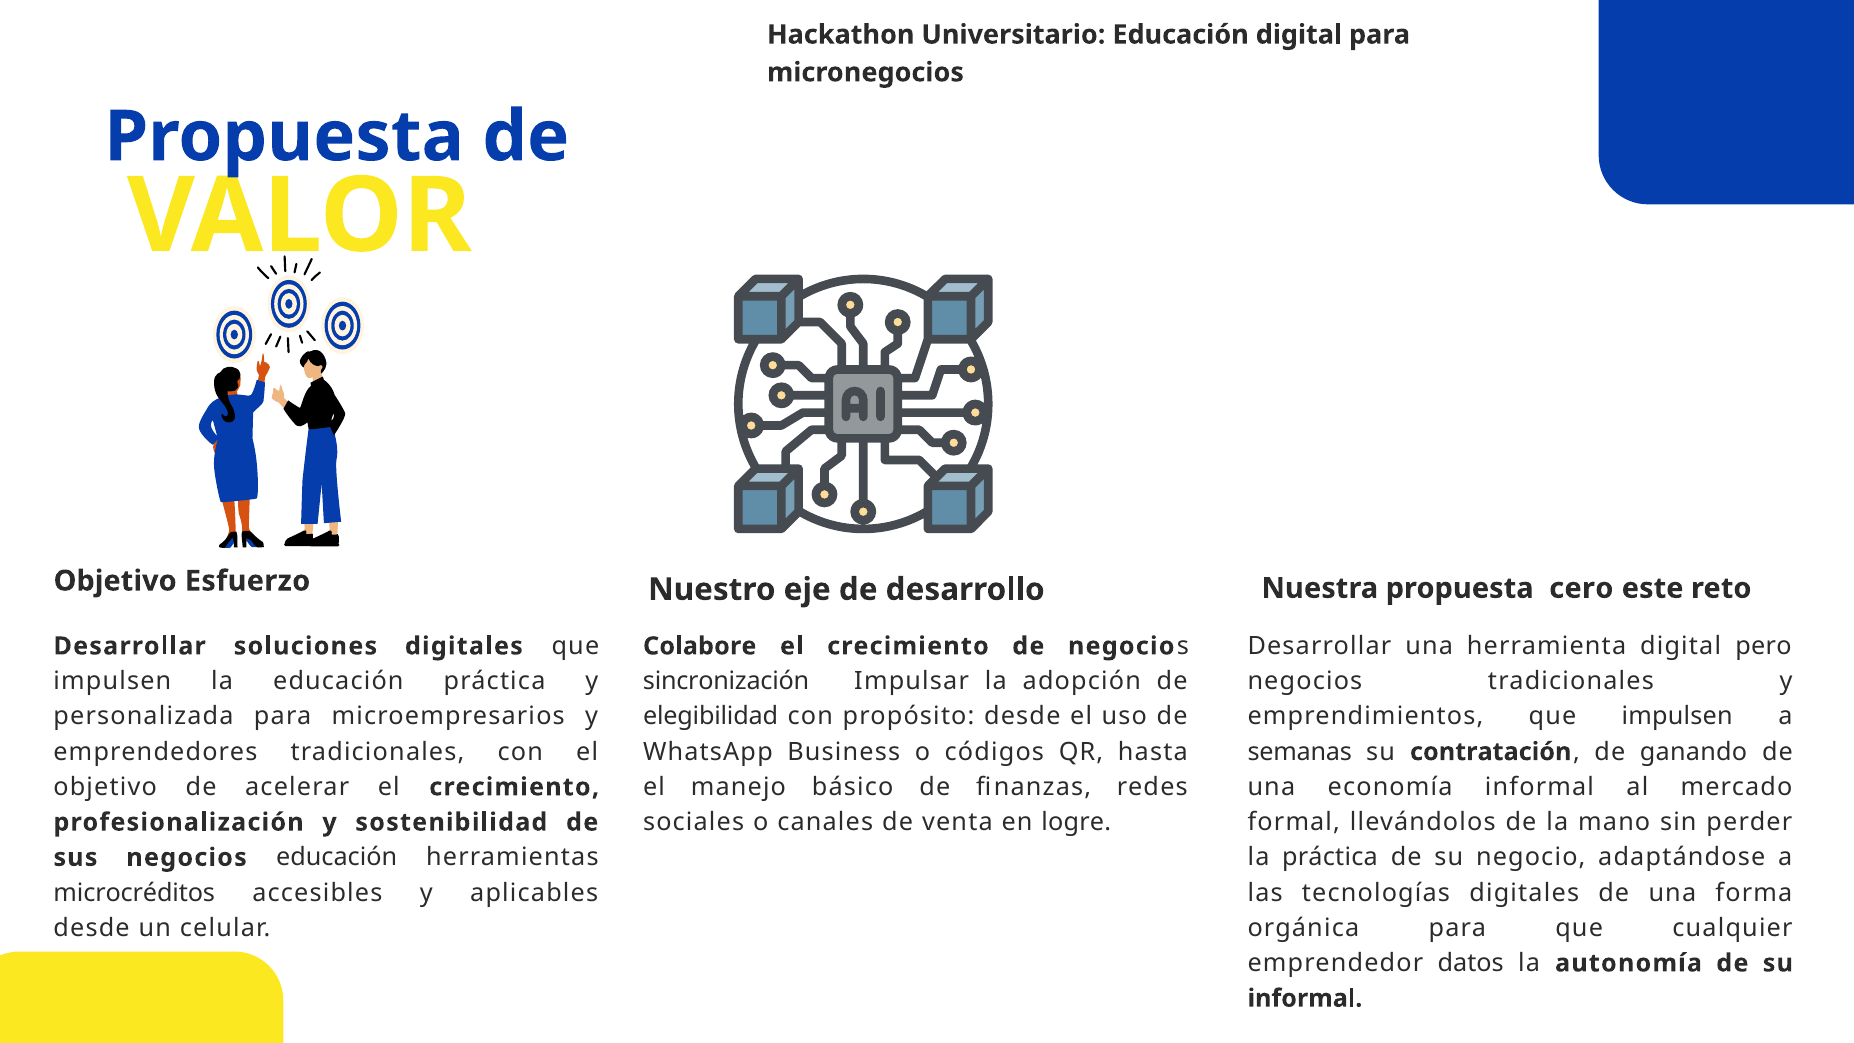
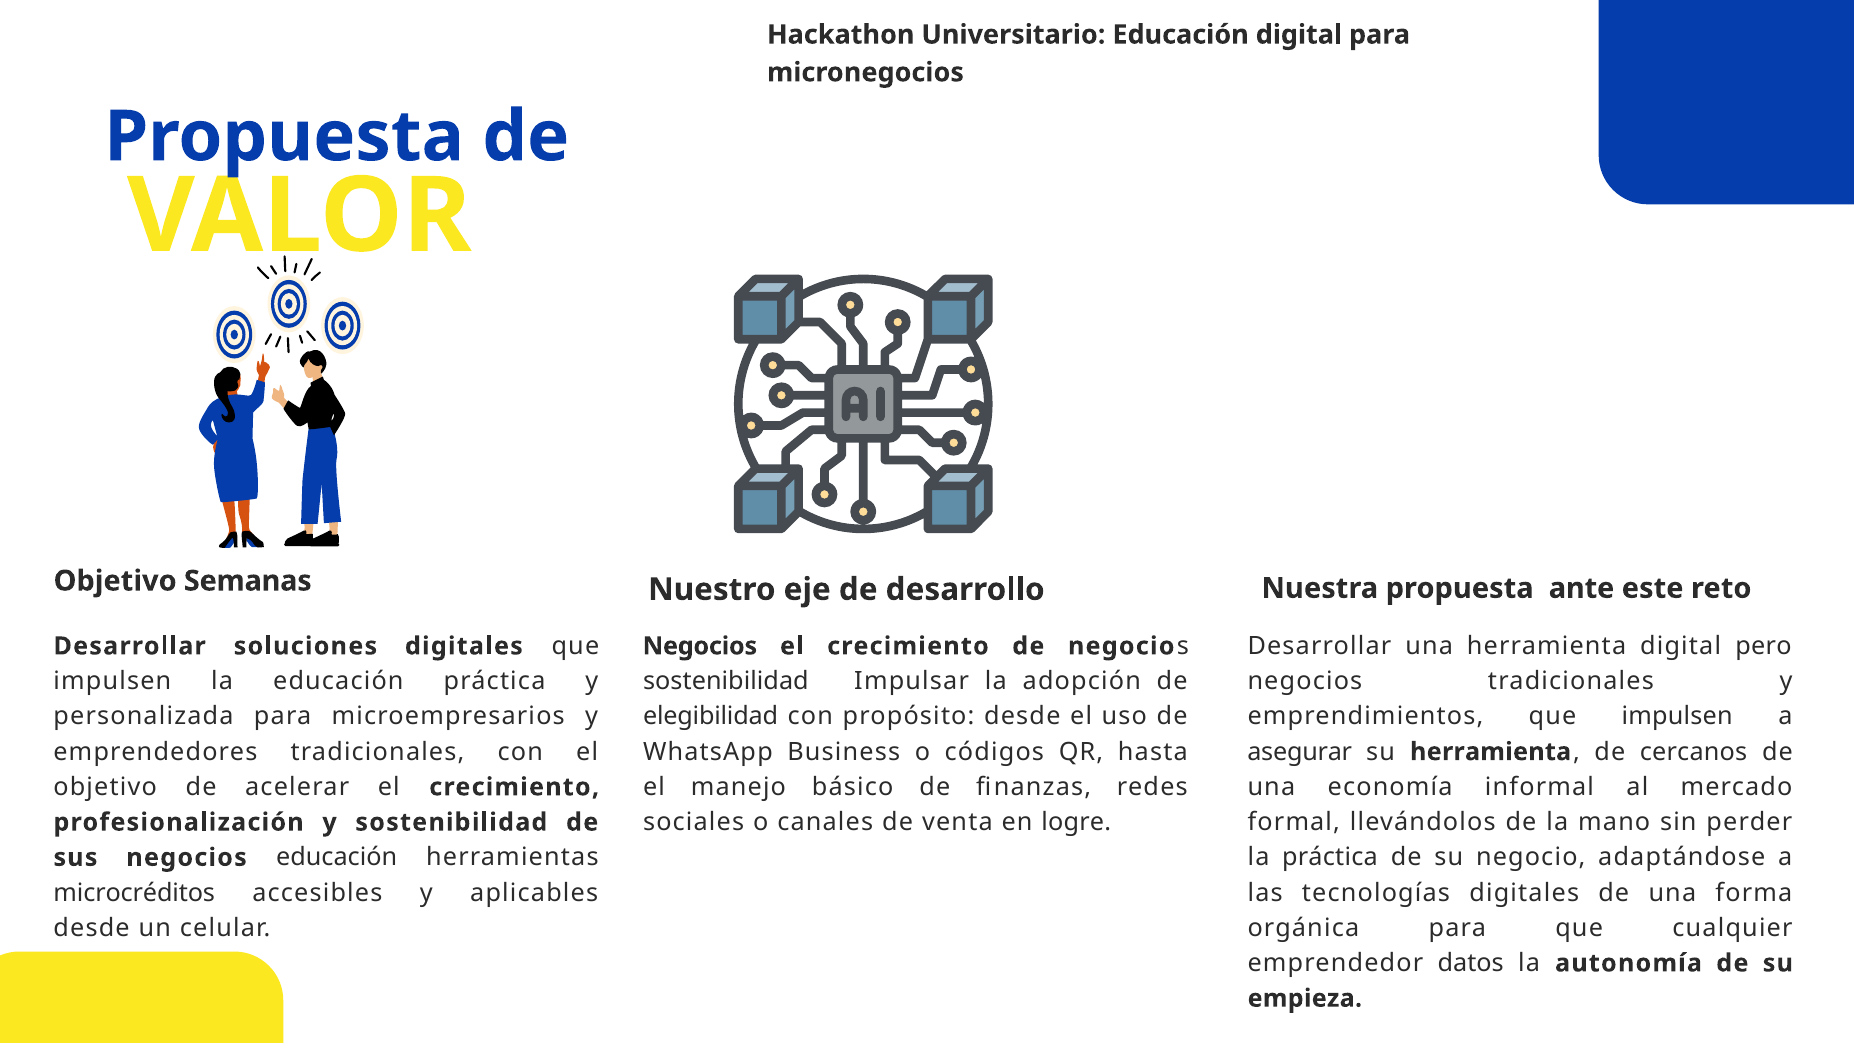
Esfuerzo: Esfuerzo -> Semanas (248, 581)
cero: cero -> ante (1582, 588)
Colabore: Colabore -> Negocios (700, 646)
sincronización: sincronización -> sostenibilidad (726, 681)
semanas: semanas -> asegurar (1300, 752)
su contratación: contratación -> herramienta (1491, 752)
ganando: ganando -> cercanos (1694, 752)
informal: informal -> empieza (1305, 998)
